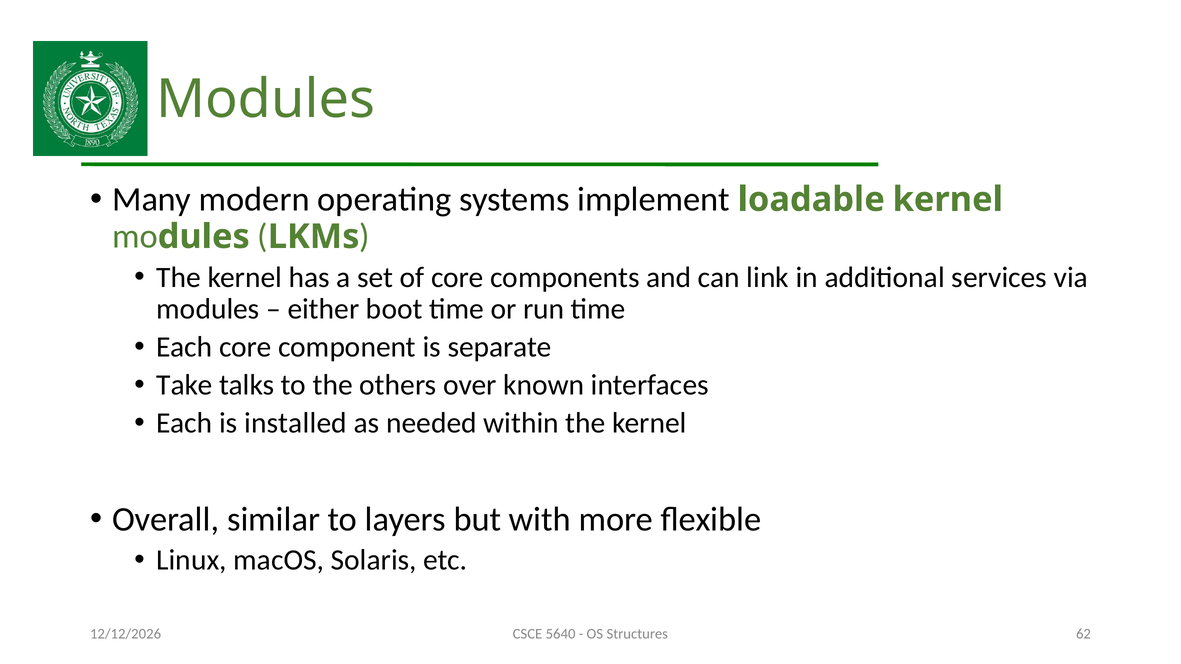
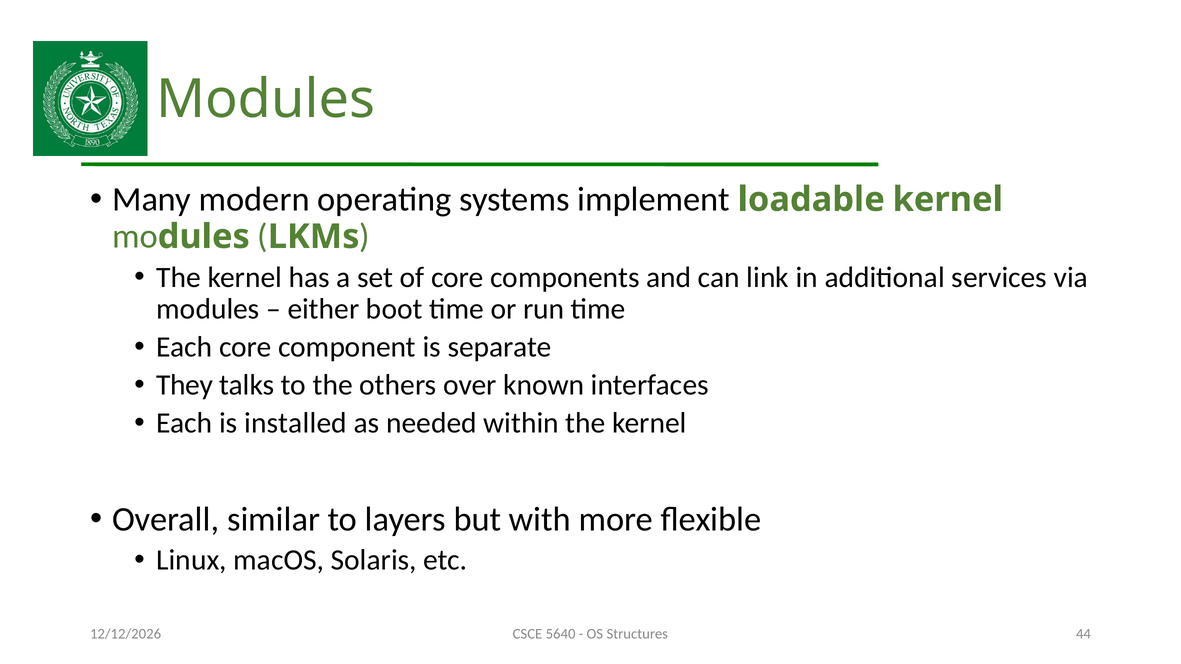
Take: Take -> They (185, 385)
62: 62 -> 44 (1083, 634)
